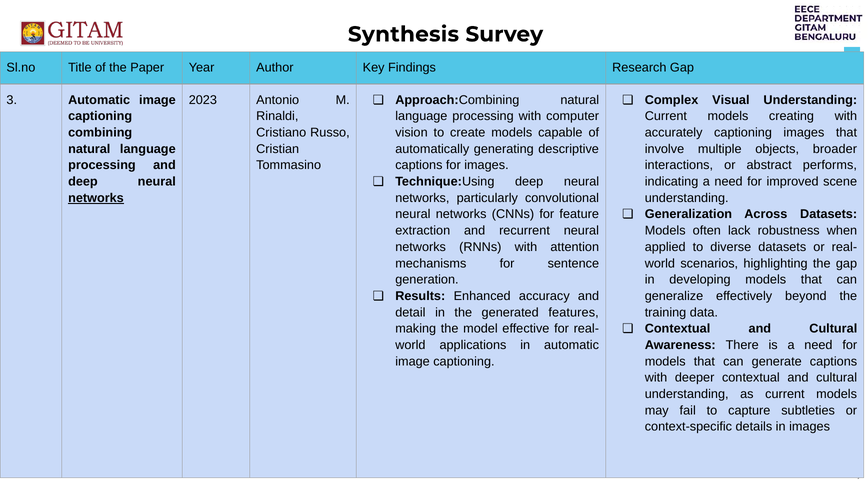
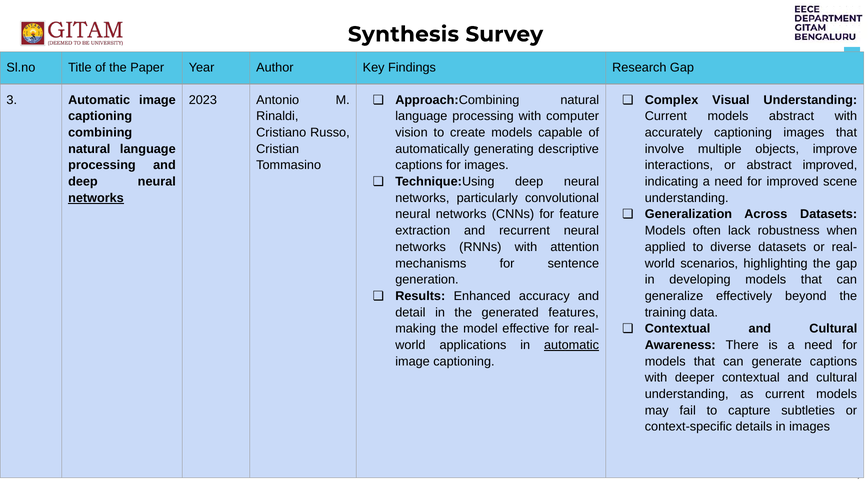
models creating: creating -> abstract (791, 116)
broader: broader -> improve (835, 149)
abstract performs: performs -> improved (830, 165)
automatic underline: none -> present (572, 345)
